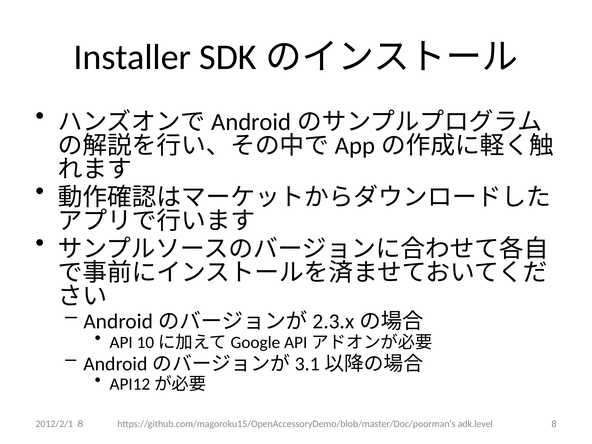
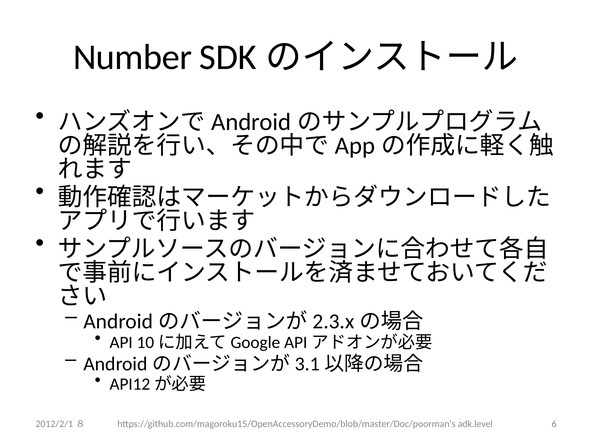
Installer: Installer -> Number (132, 57)
8: 8 -> 6 (554, 424)
